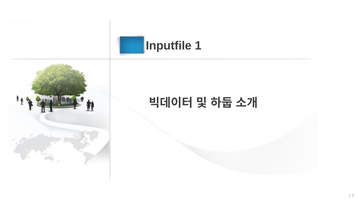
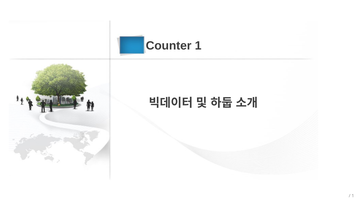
Inputfile: Inputfile -> Counter (169, 46)
